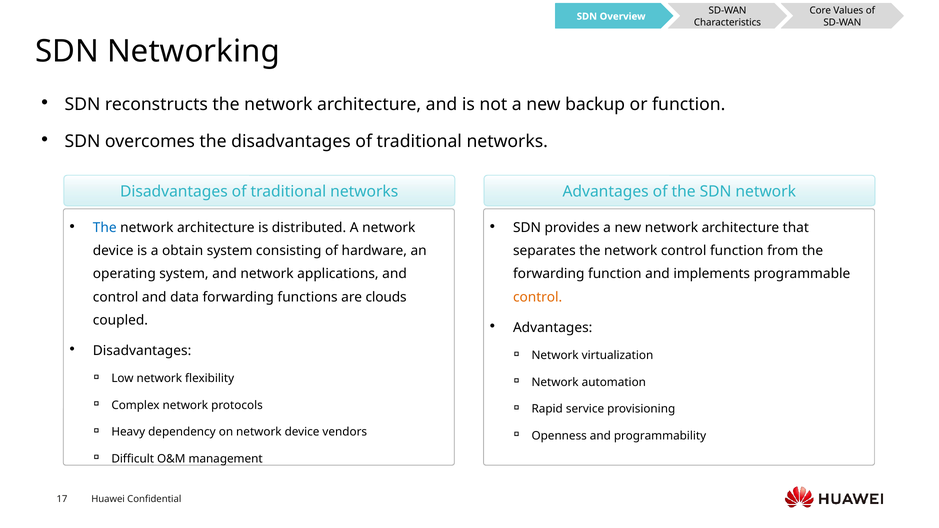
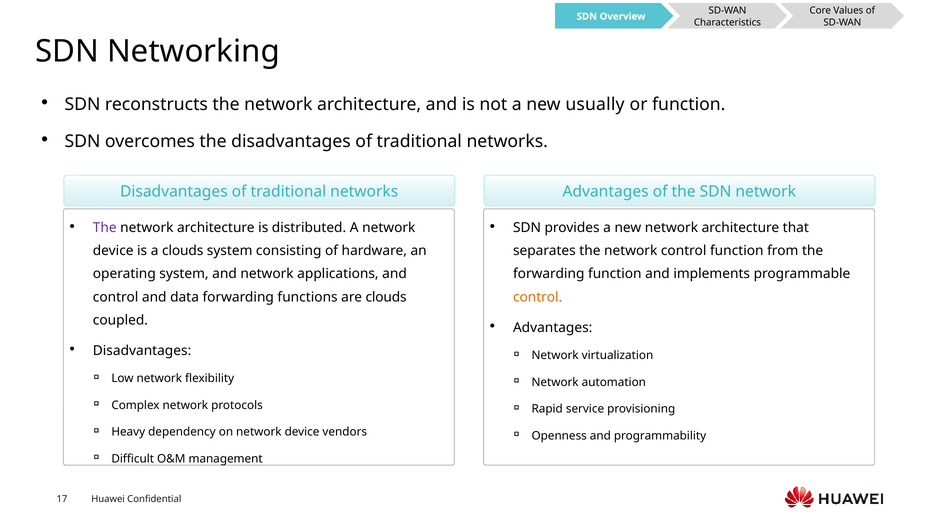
backup: backup -> usually (595, 104)
The colour: blue -> purple (105, 228)
a obtain: obtain -> clouds (183, 251)
